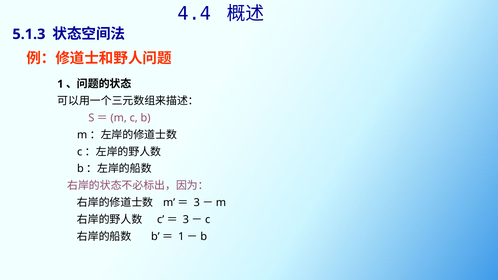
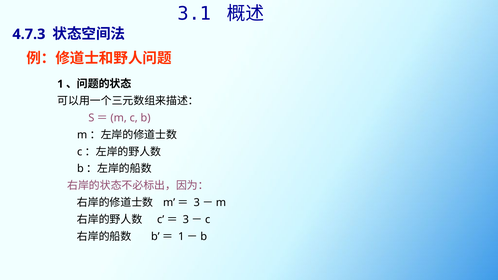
4.4: 4.4 -> 3.1 (194, 14)
5.1.3: 5.1.3 -> 4.7.3 (29, 34)
